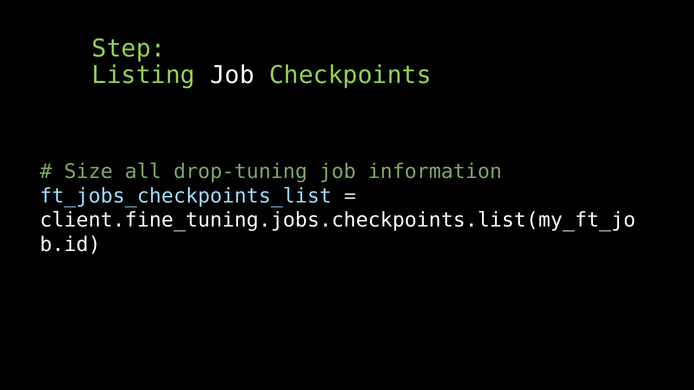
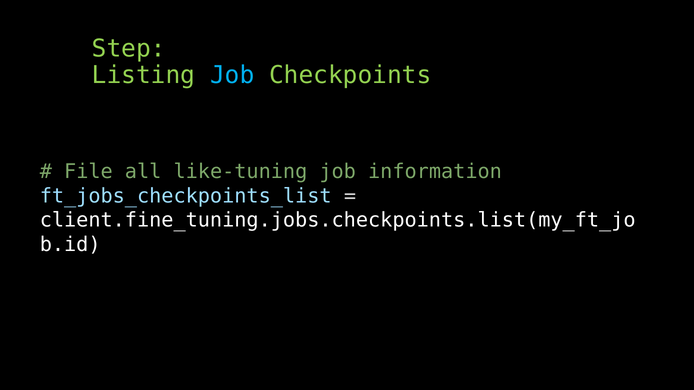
Job colour: white -> light blue (232, 75)
Size: Size -> File (88, 172)
drop-tuning: drop-tuning -> like-tuning (240, 172)
